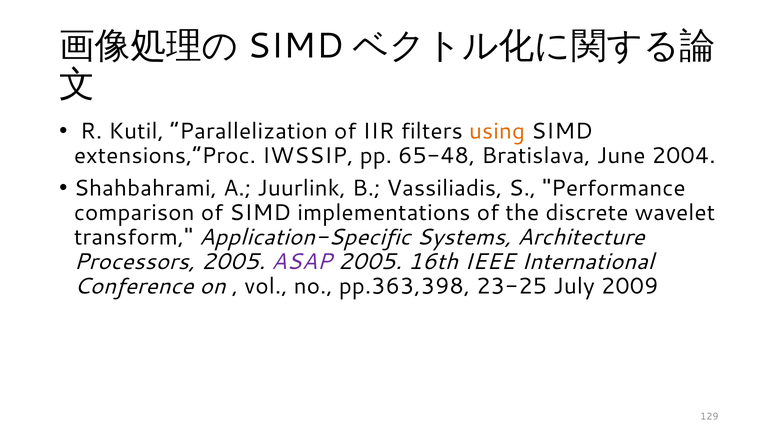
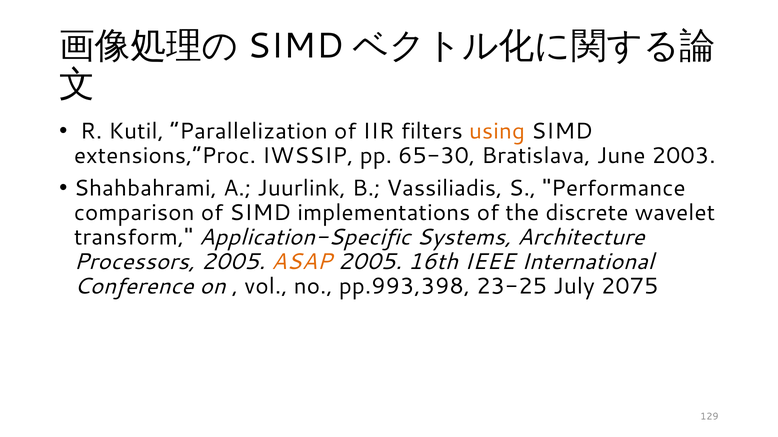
65-48: 65-48 -> 65-30 (437, 156)
2004: 2004 -> 2003 (684, 156)
ASAP colour: purple -> orange (302, 262)
pp.363,398: pp.363,398 -> pp.993,398 (404, 287)
2009: 2009 -> 2075 (630, 287)
